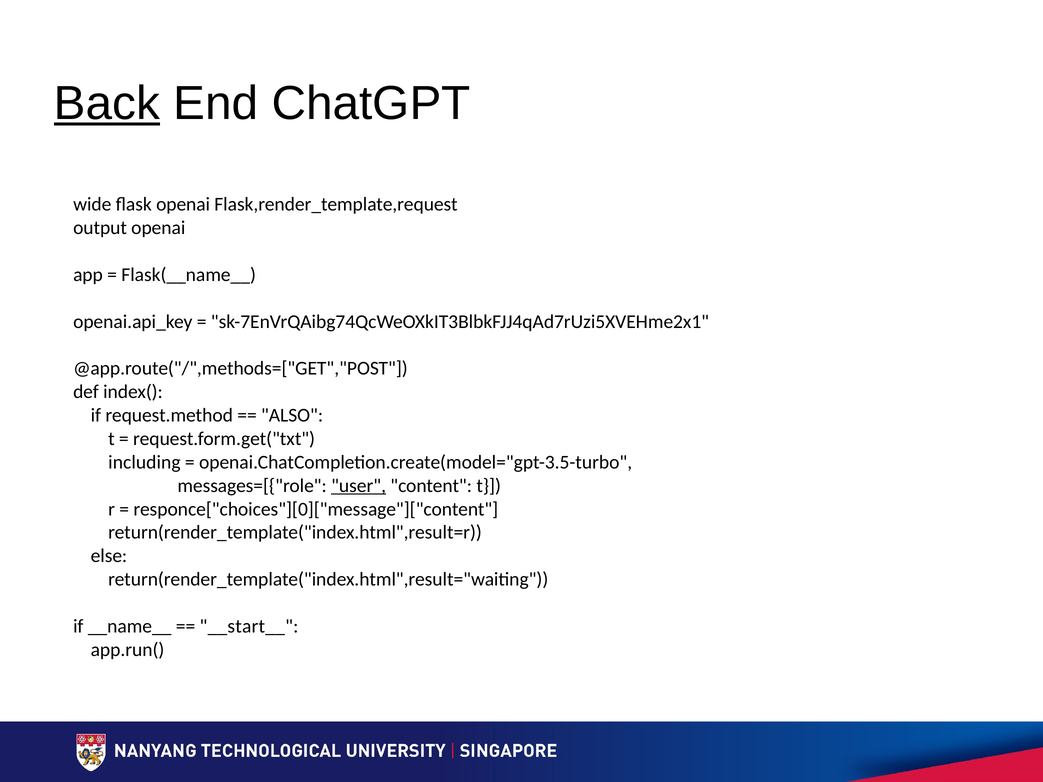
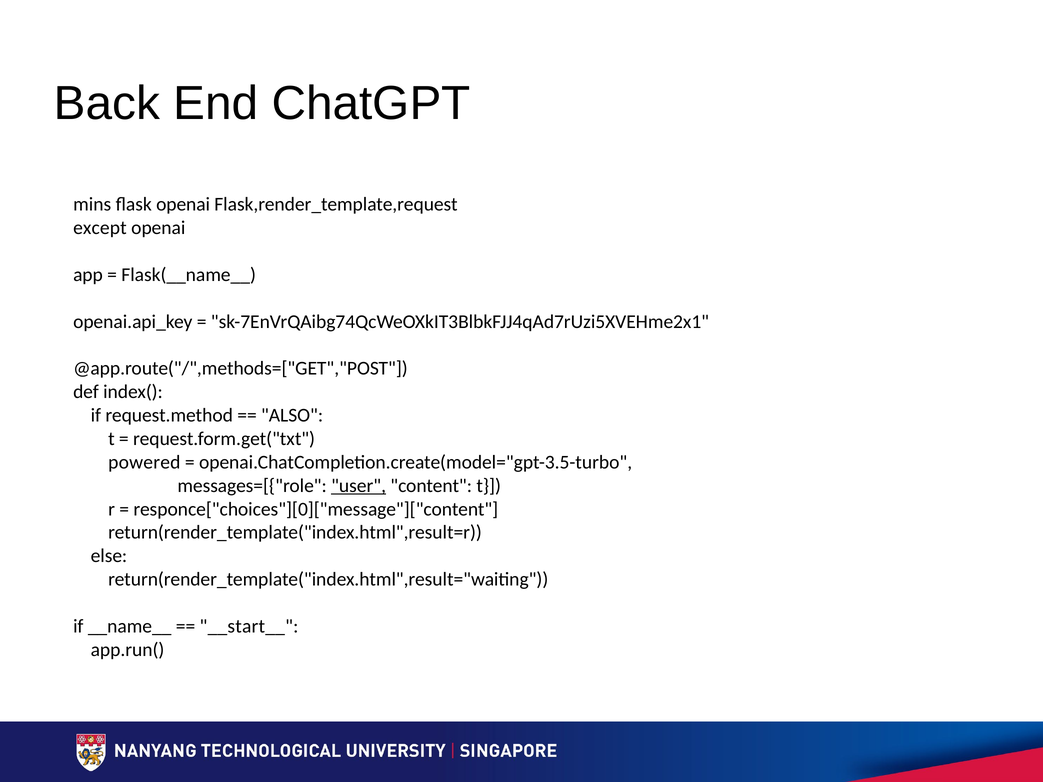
Back underline: present -> none (107, 103)
wide: wide -> mins (92, 204)
output: output -> except (100, 228)
including: including -> powered (144, 462)
